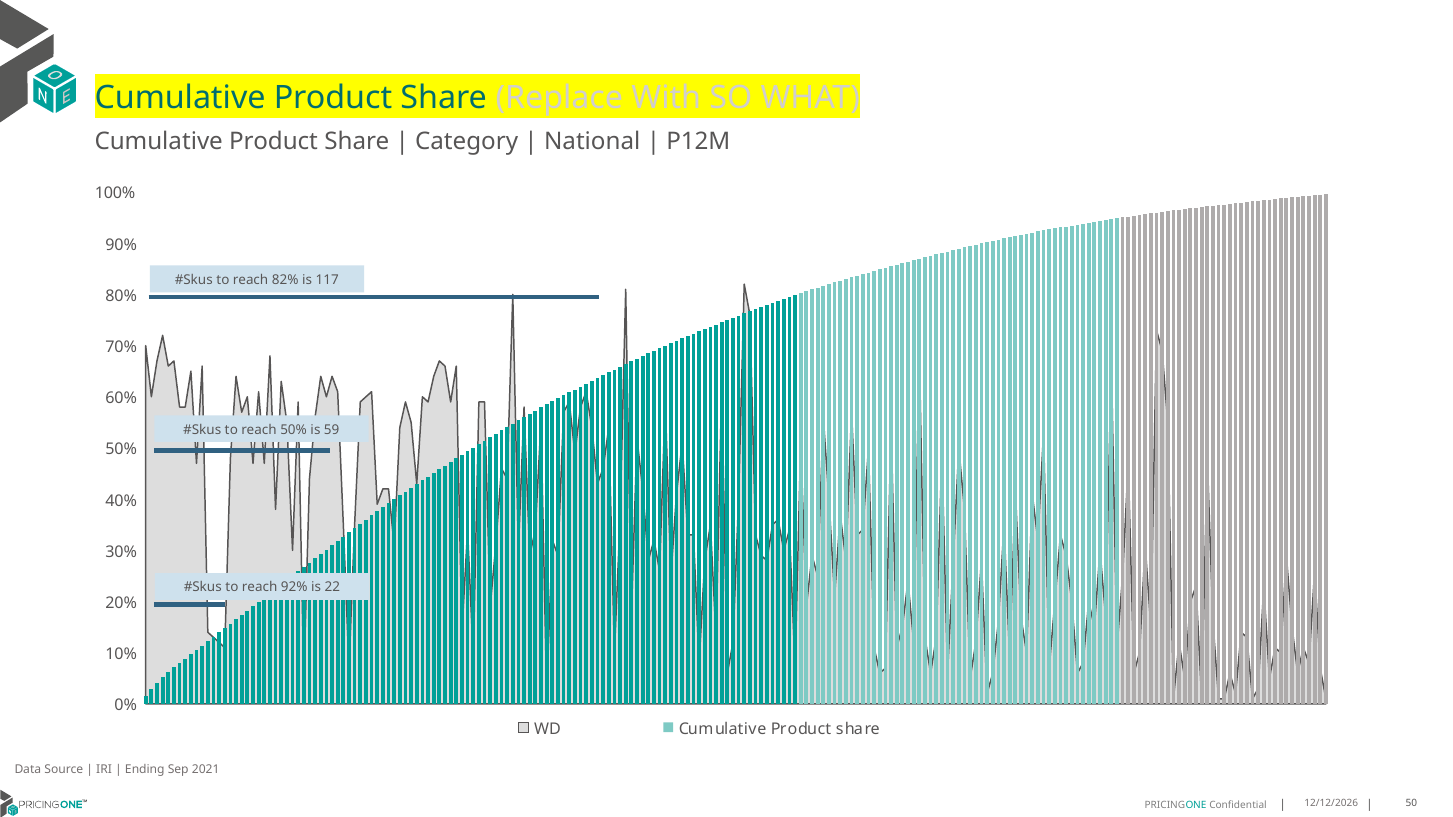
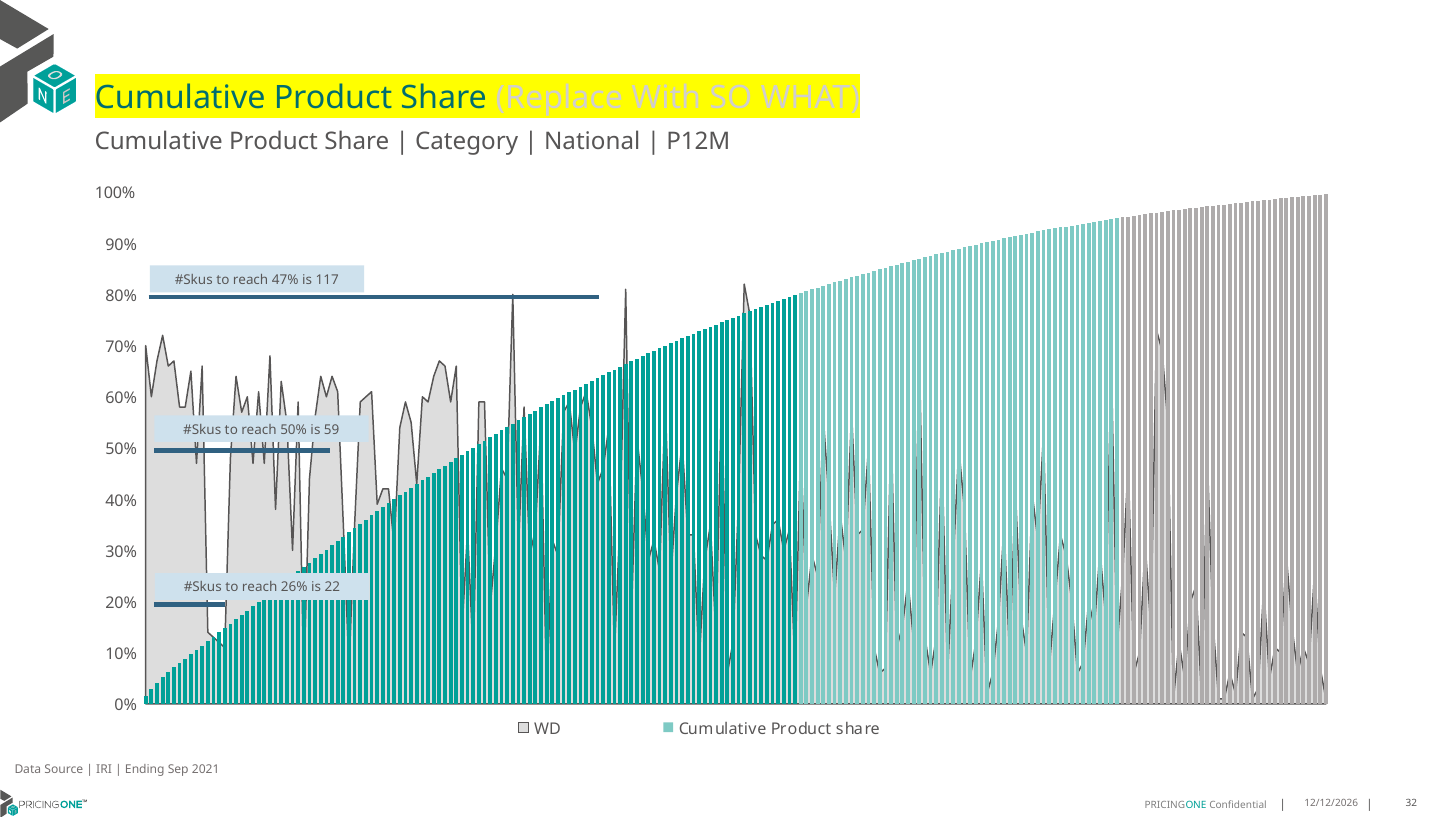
82%: 82% -> 47% (285, 280)
92%: 92% -> 26% (294, 588)
50: 50 -> 32 (1411, 804)
